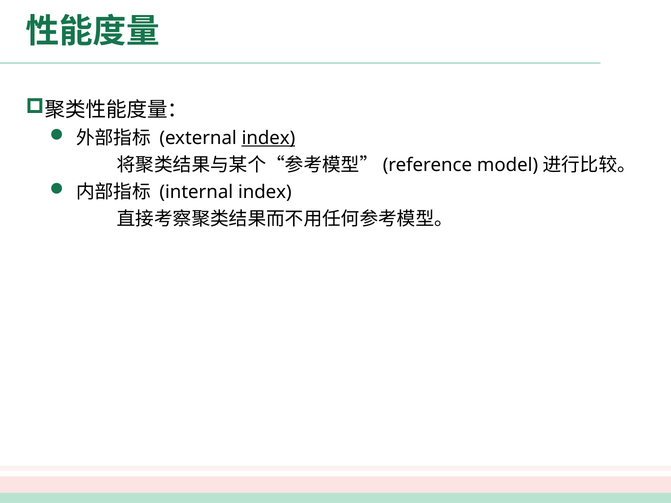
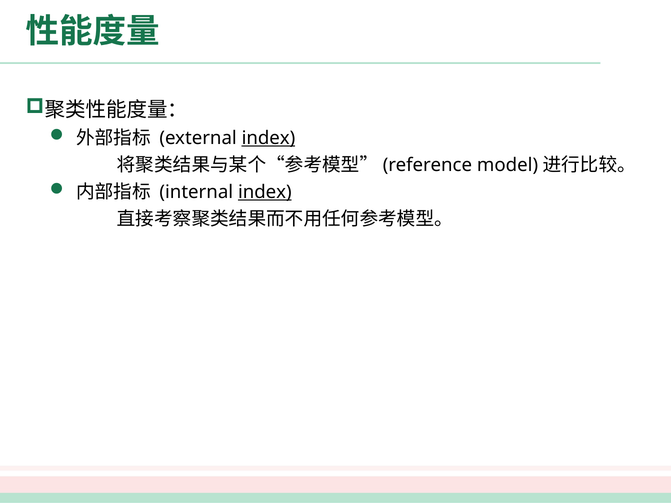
index underline: none -> present (265, 192)
